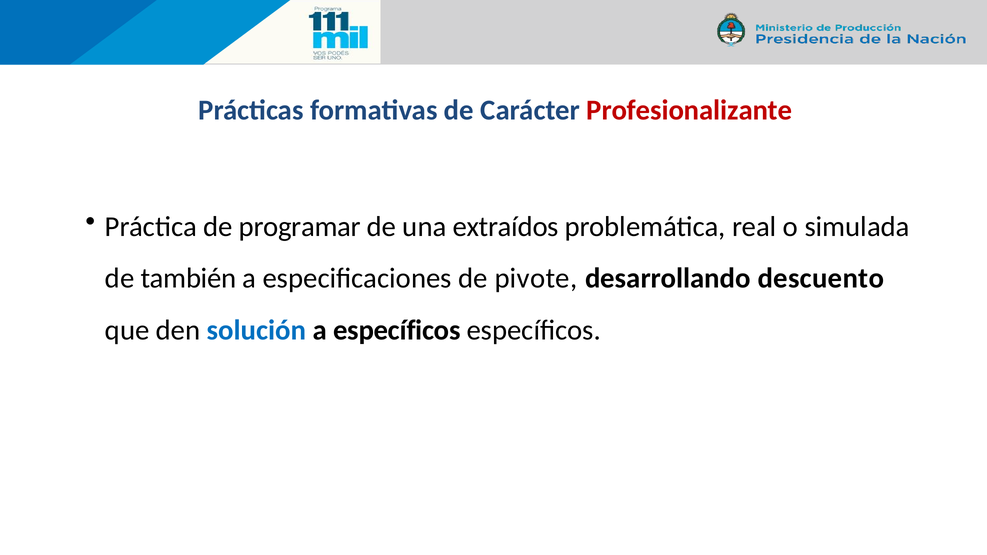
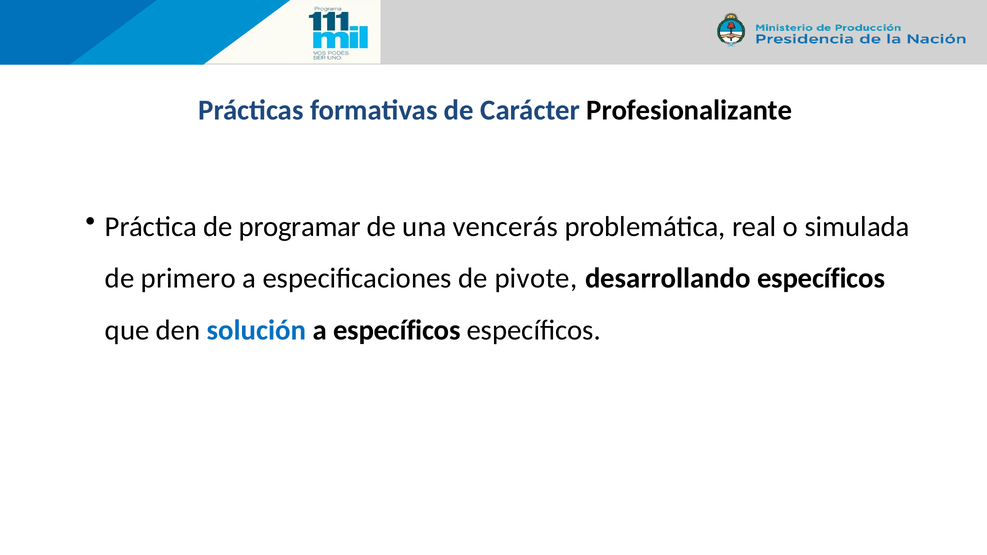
Profesionalizante colour: red -> black (689, 110)
extraídos: extraídos -> vencerás (505, 227)
también: también -> primero (188, 279)
desarrollando descuento: descuento -> específicos (821, 279)
